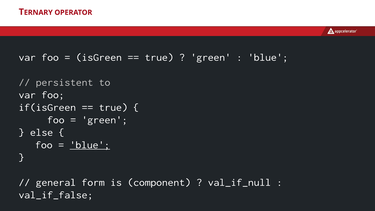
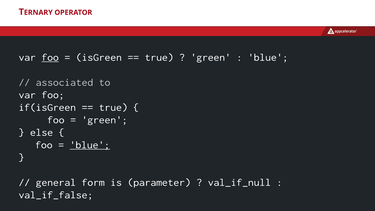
foo underline: none -> present (50, 57)
persistent: persistent -> associated (64, 82)
component: component -> parameter (159, 182)
